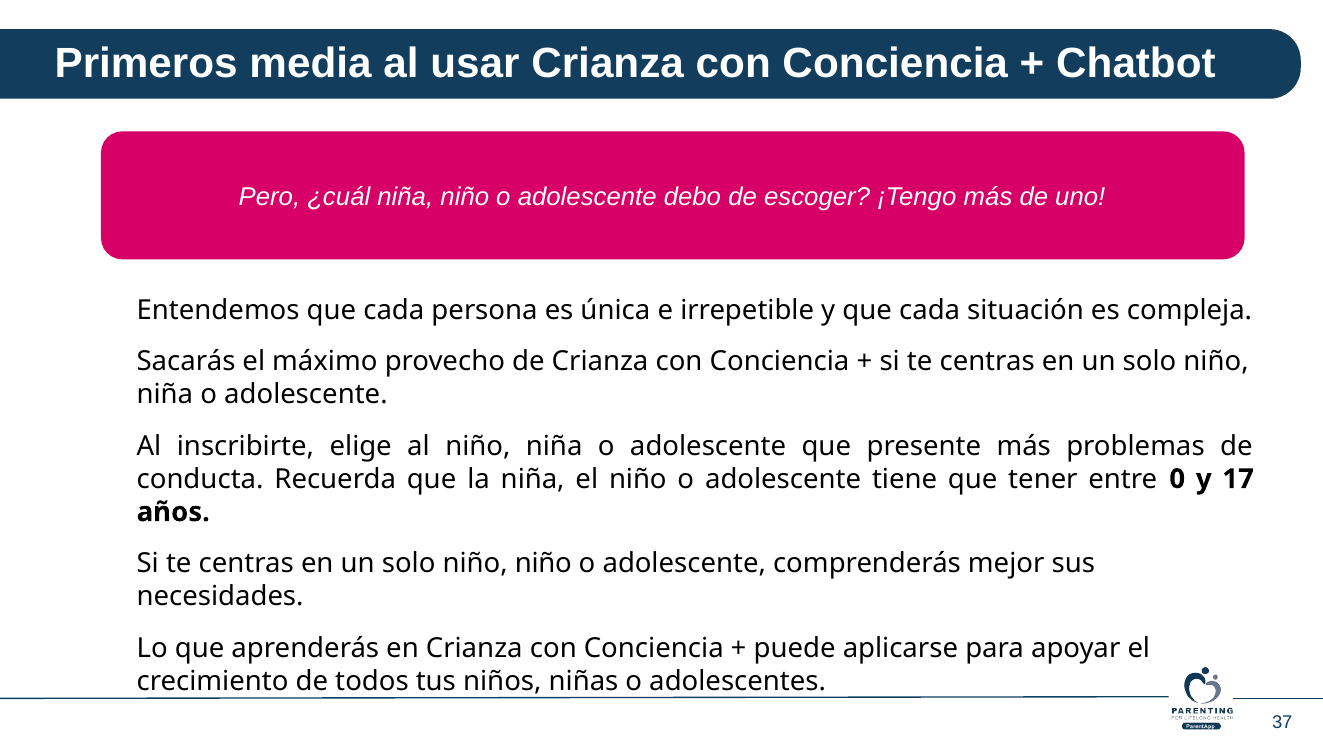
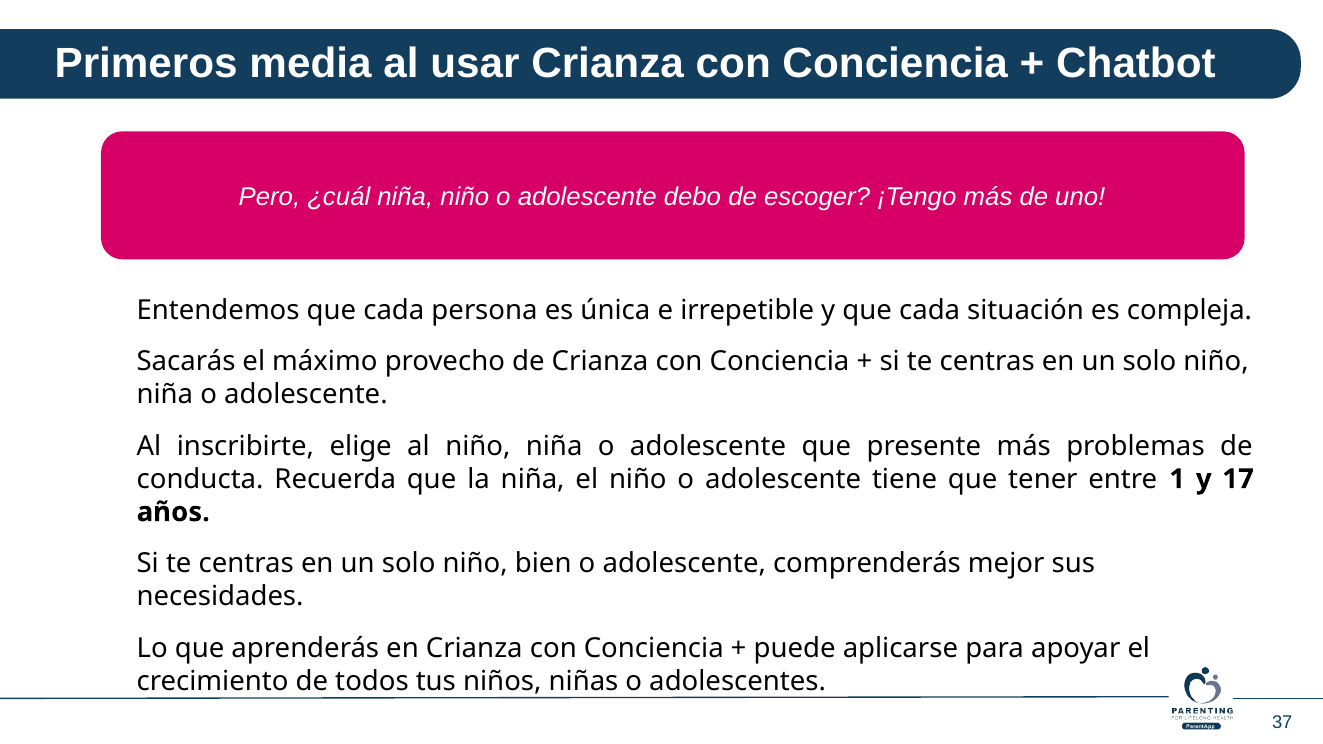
0: 0 -> 1 (1177, 479)
niño niño: niño -> bien (543, 564)
